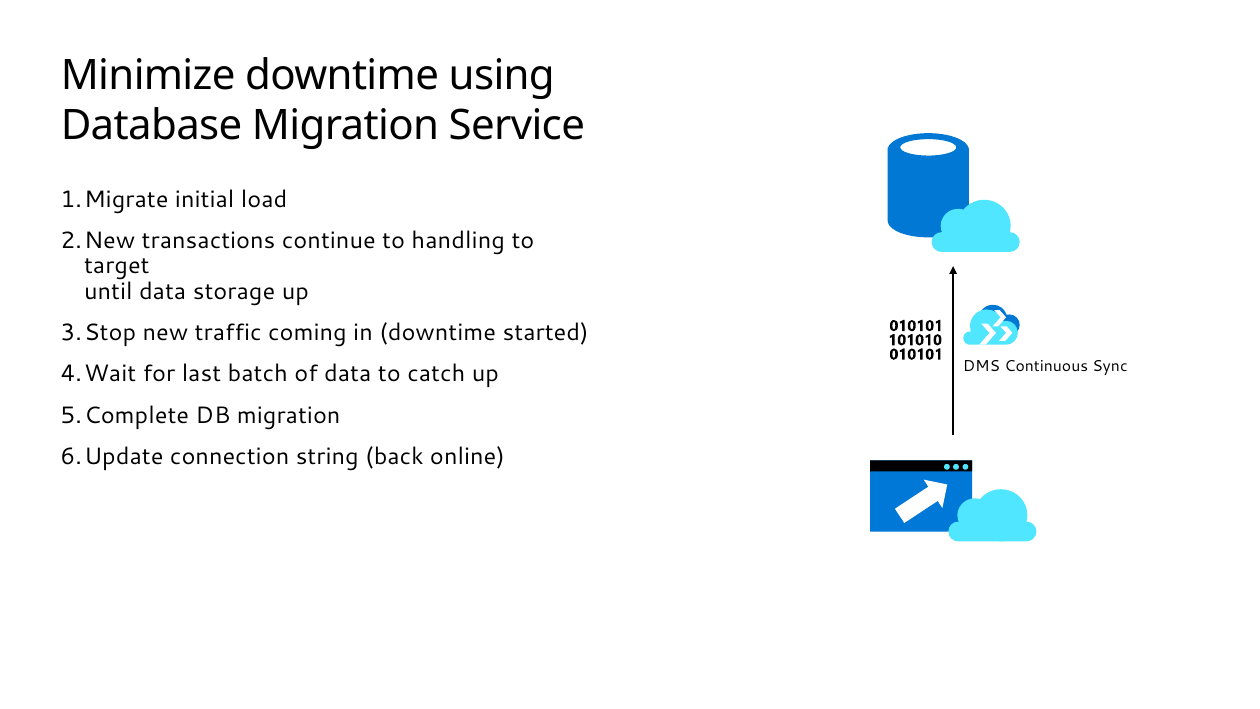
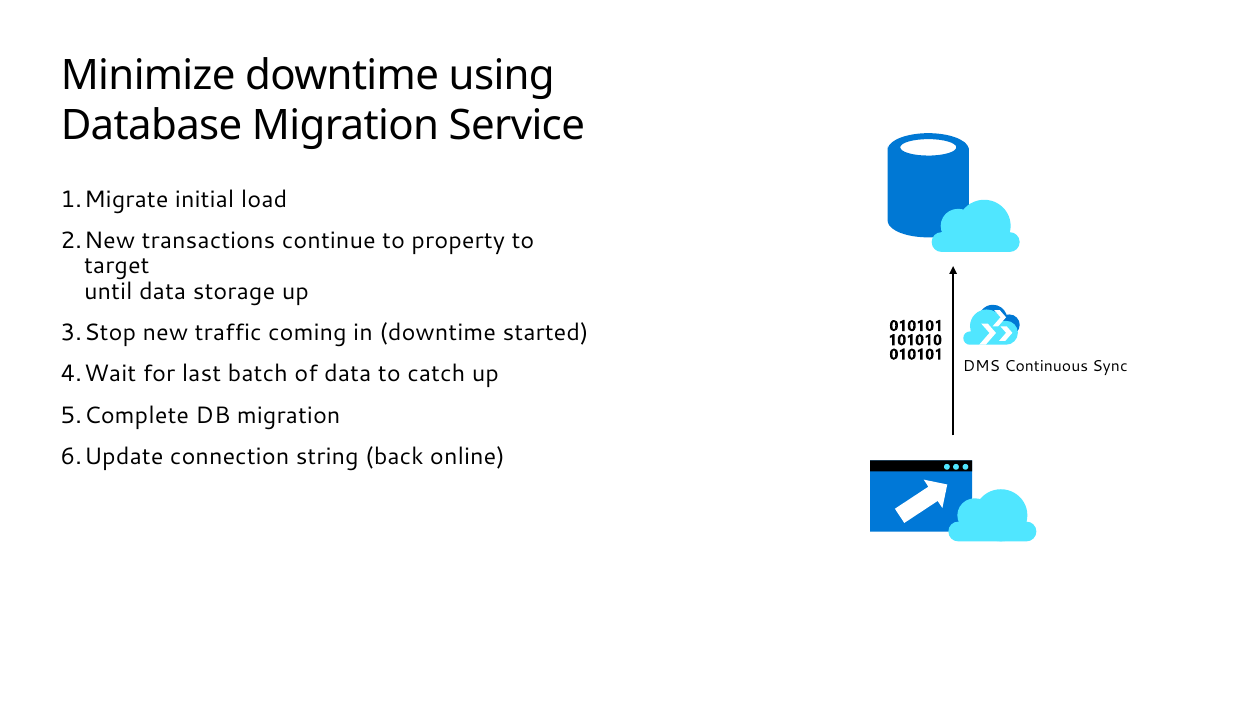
handling: handling -> property (458, 240)
